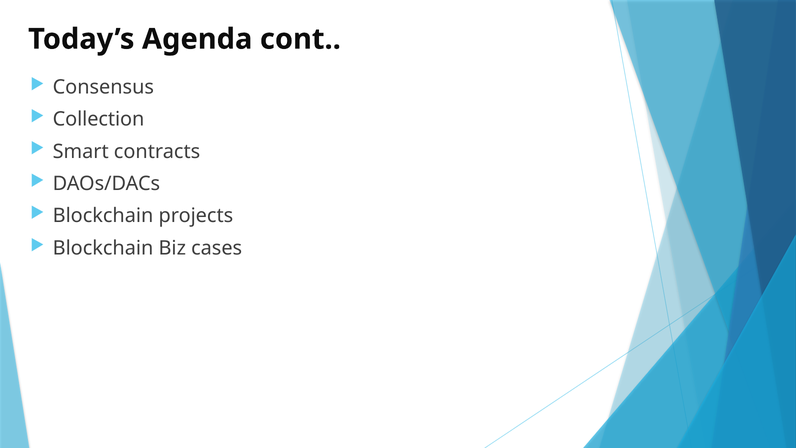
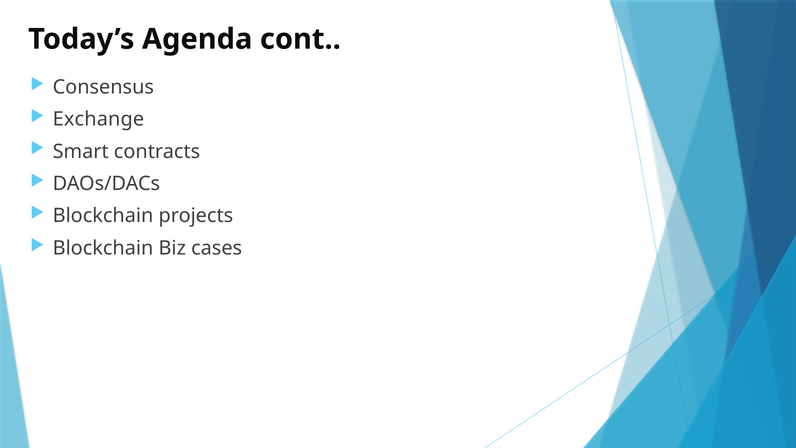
Collection: Collection -> Exchange (98, 119)
